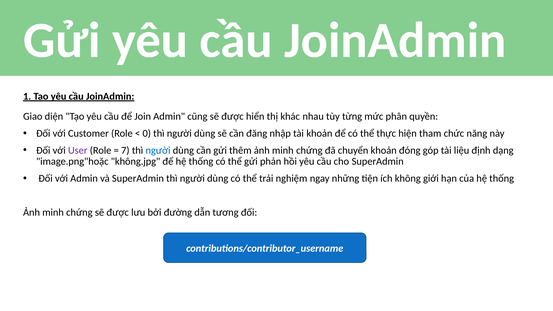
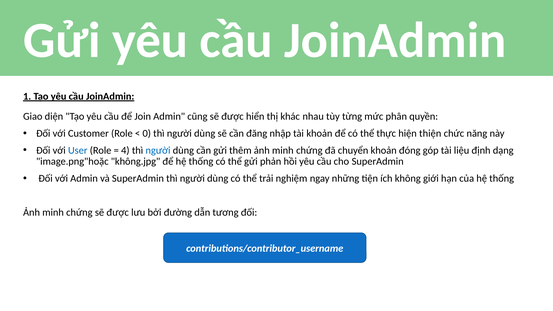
tham: tham -> thiện (430, 133)
User colour: purple -> blue (78, 150)
7: 7 -> 4 (125, 150)
